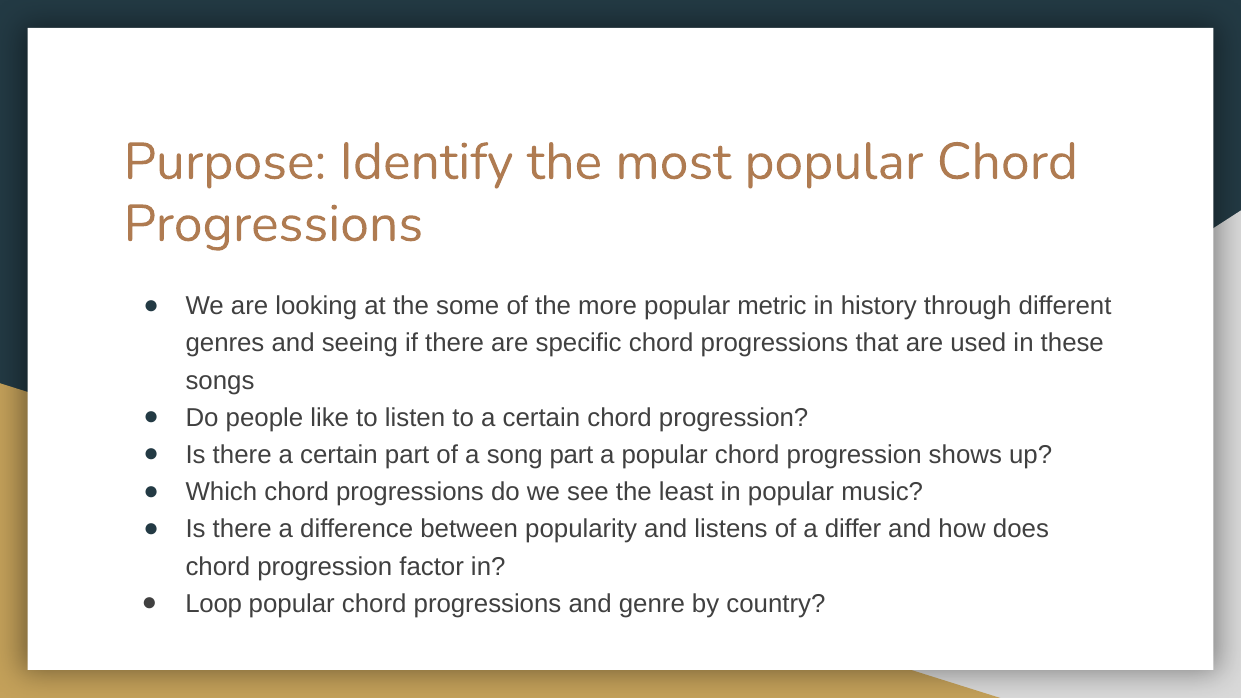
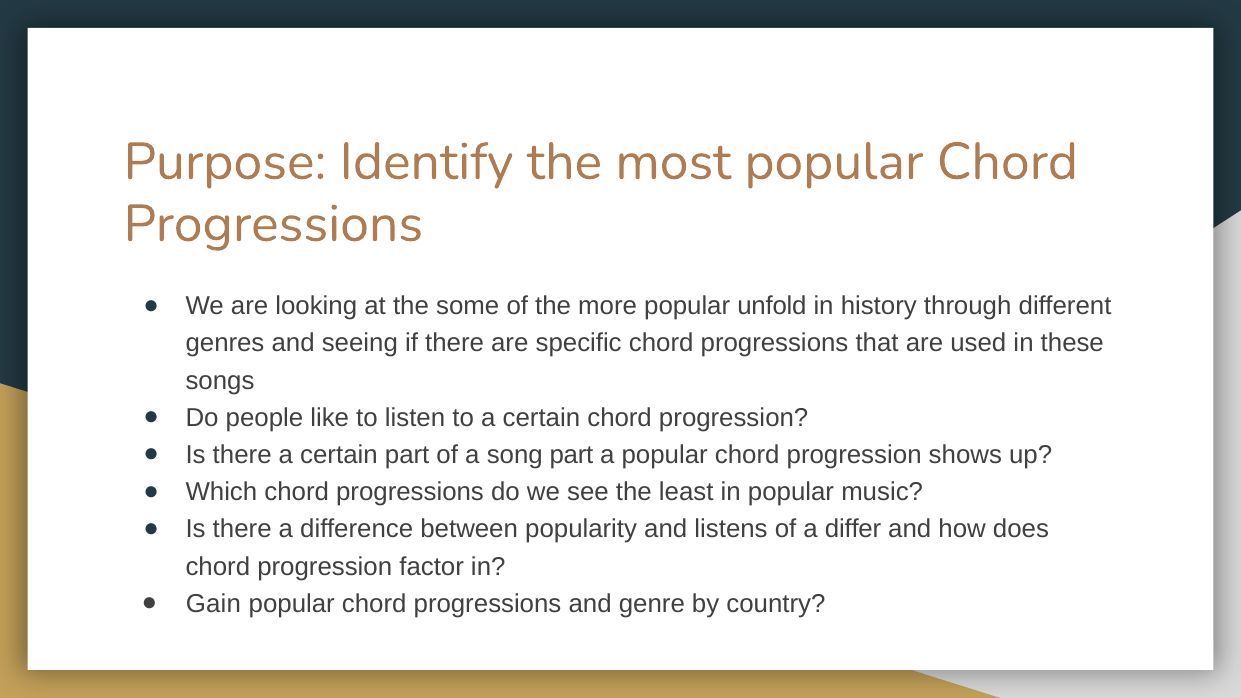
metric: metric -> unfold (772, 306)
Loop: Loop -> Gain (213, 604)
